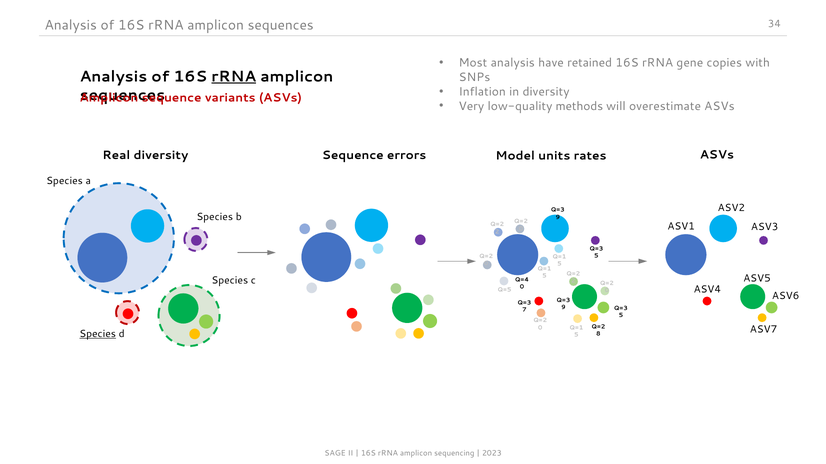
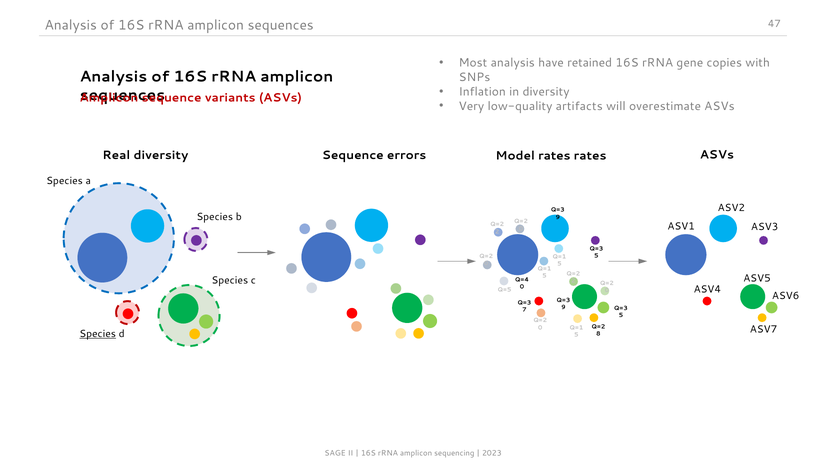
34: 34 -> 47 (774, 24)
rRNA underline: present -> none (234, 77)
methods: methods -> artifacts (579, 106)
Model units: units -> rates (554, 156)
